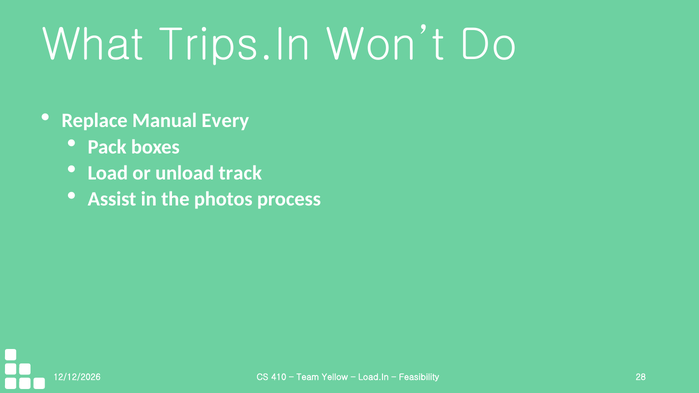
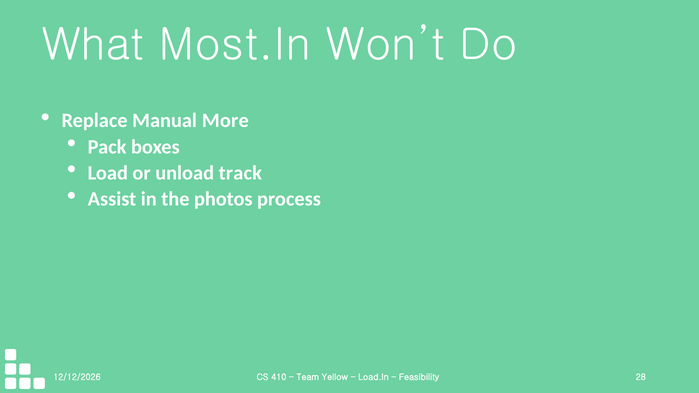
Trips.In: Trips.In -> Most.In (235, 45)
Every: Every -> More (225, 121)
